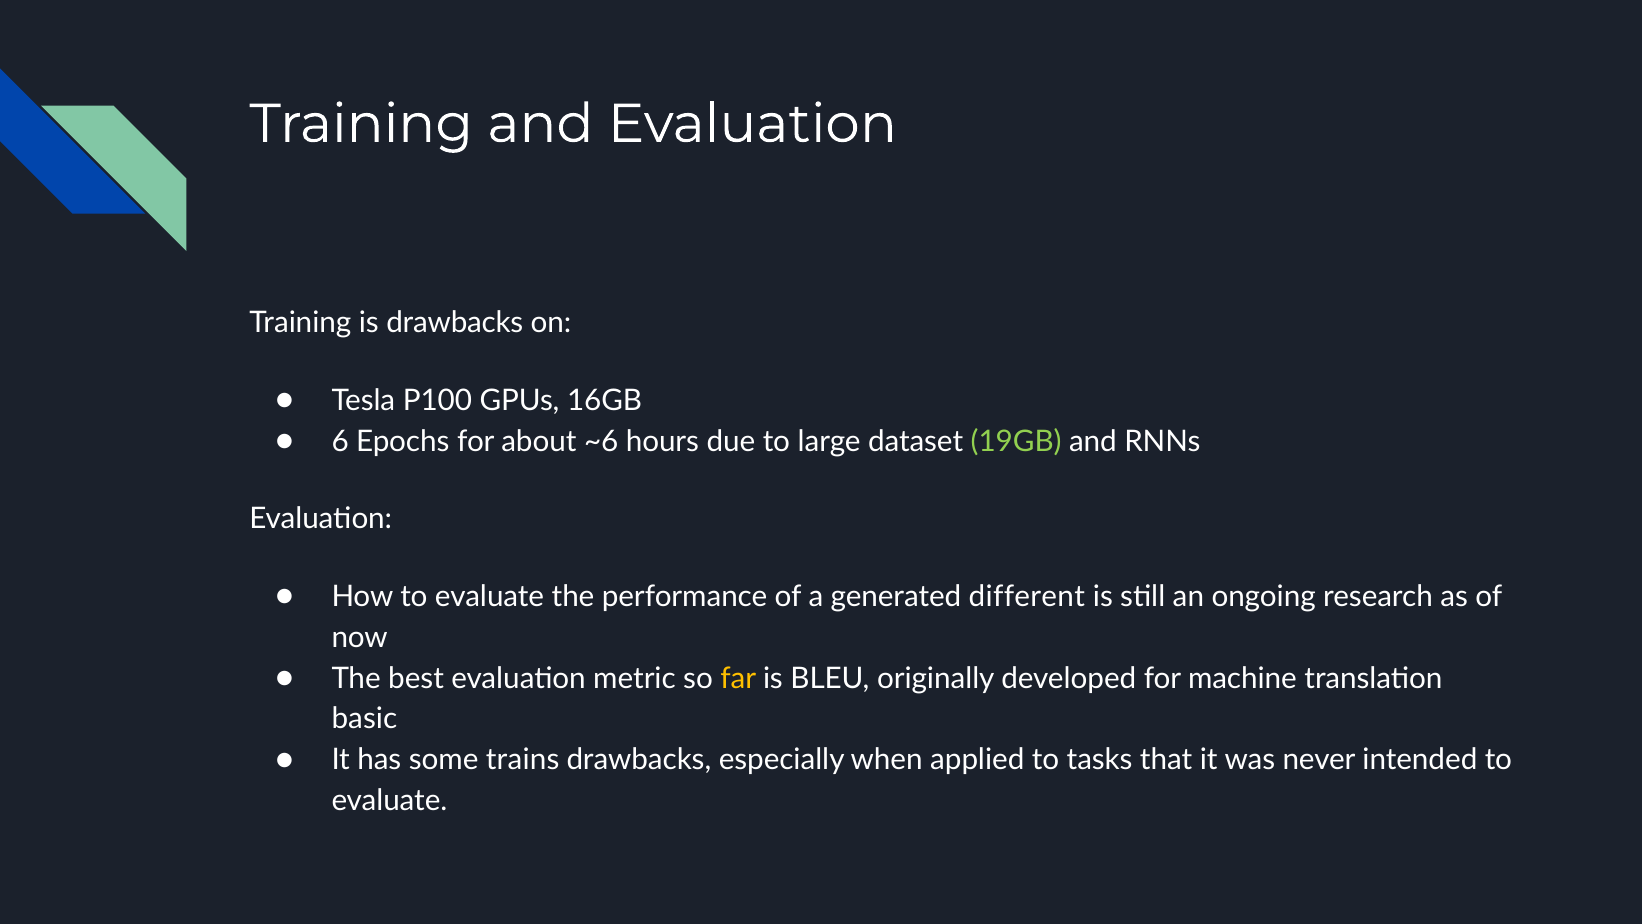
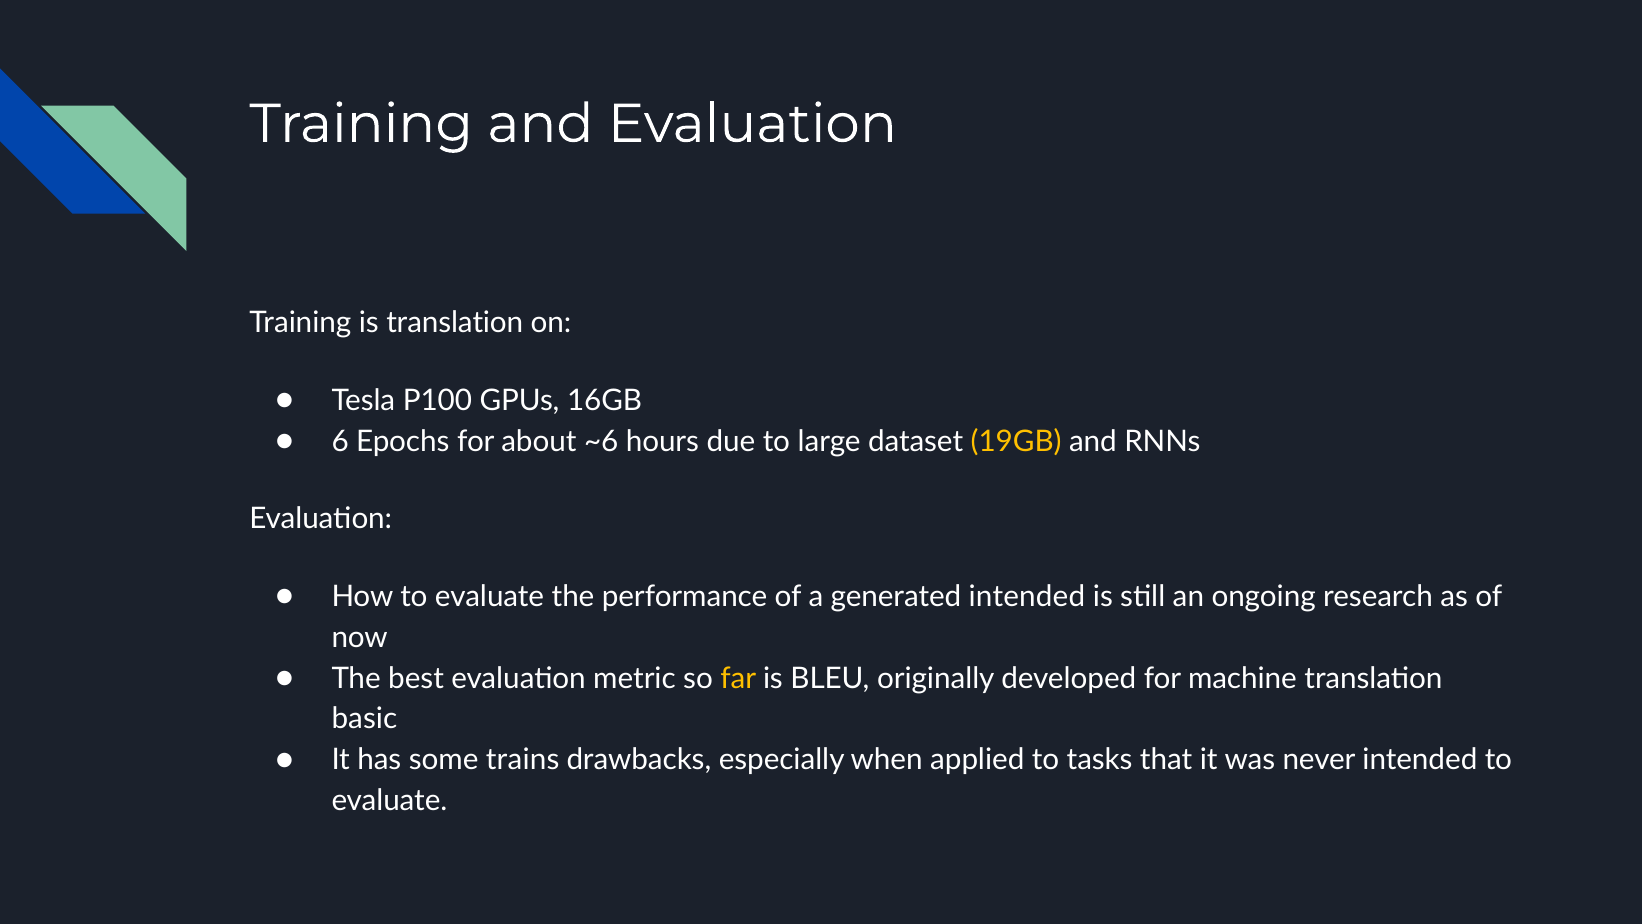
is drawbacks: drawbacks -> translation (455, 323)
19GB colour: light green -> yellow (1016, 441)
generated different: different -> intended (1027, 596)
